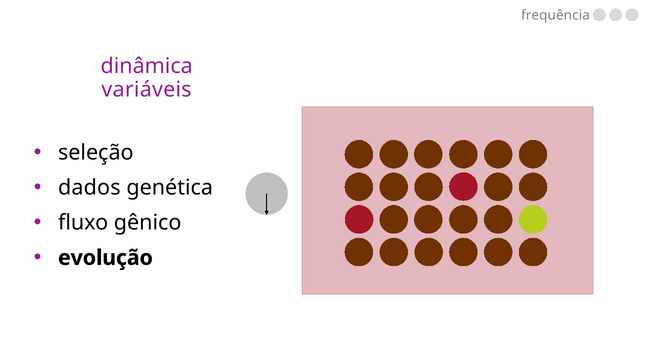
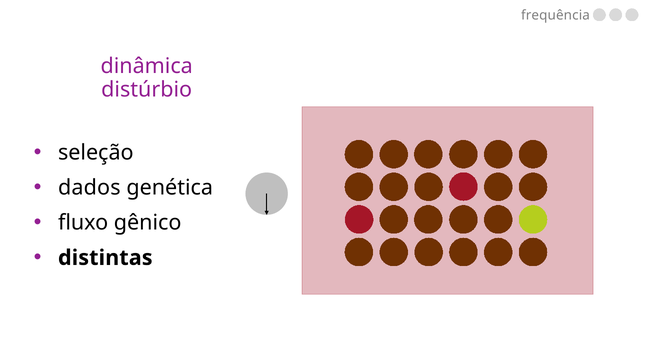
variáveis: variáveis -> distúrbio (147, 90)
evolução: evolução -> distintas (105, 258)
